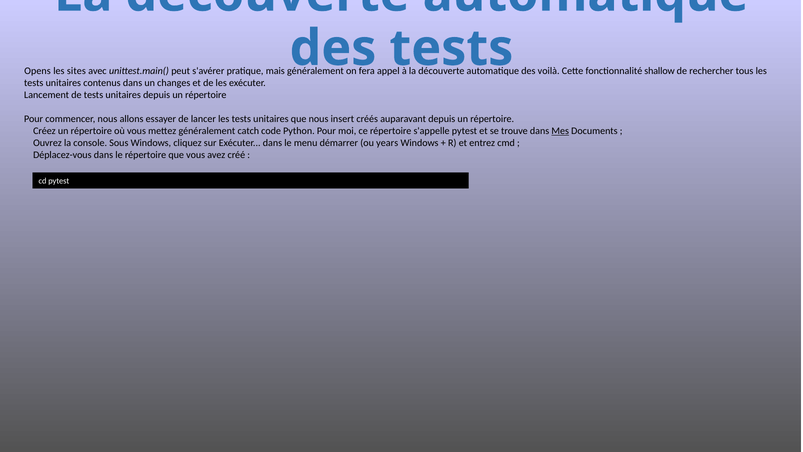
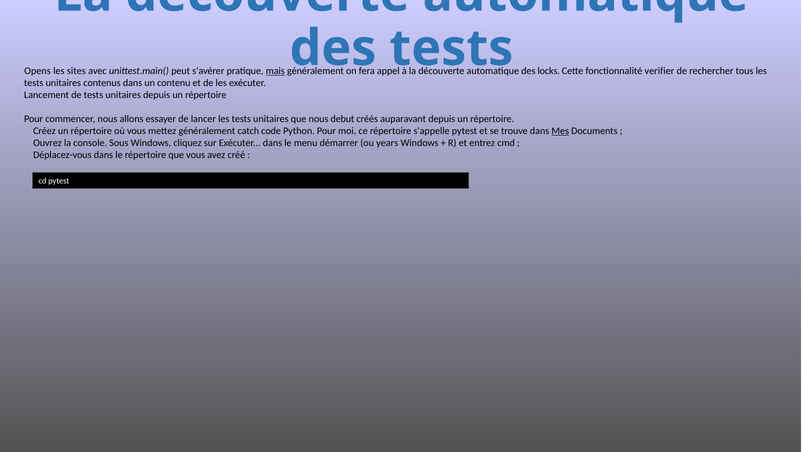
mais underline: none -> present (275, 71)
voilà: voilà -> locks (549, 71)
shallow: shallow -> verifier (659, 71)
changes: changes -> contenu (174, 83)
insert: insert -> debut (342, 119)
